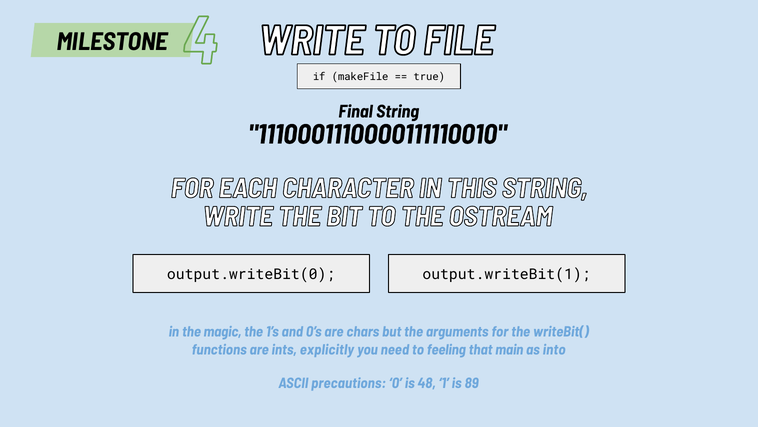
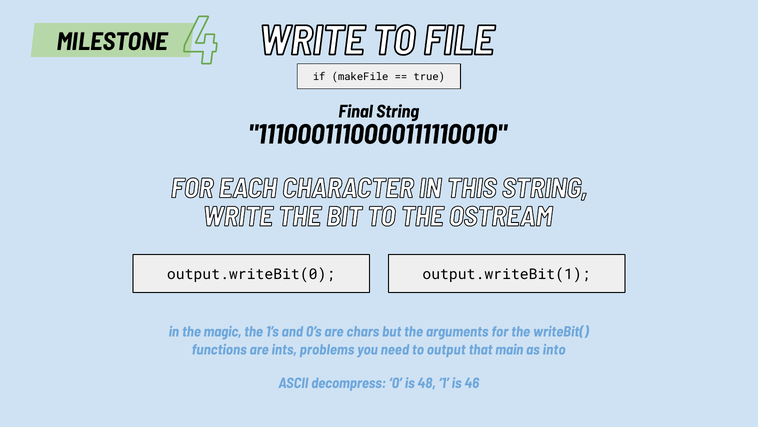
explicitly: explicitly -> problems (327, 349)
feeling: feeling -> output (446, 349)
precautions: precautions -> decompress (349, 383)
89: 89 -> 46 (472, 383)
